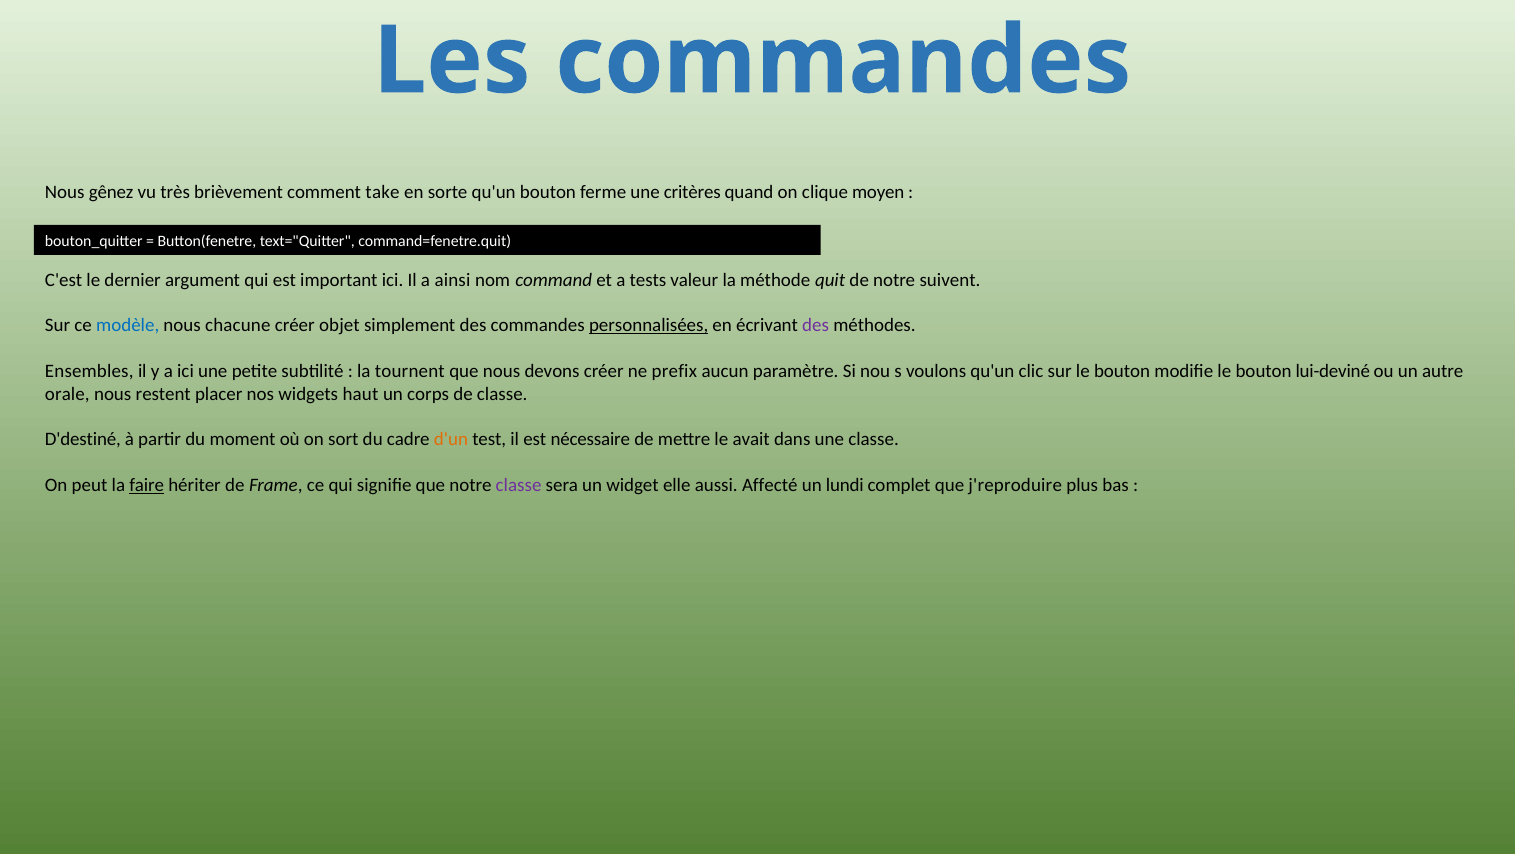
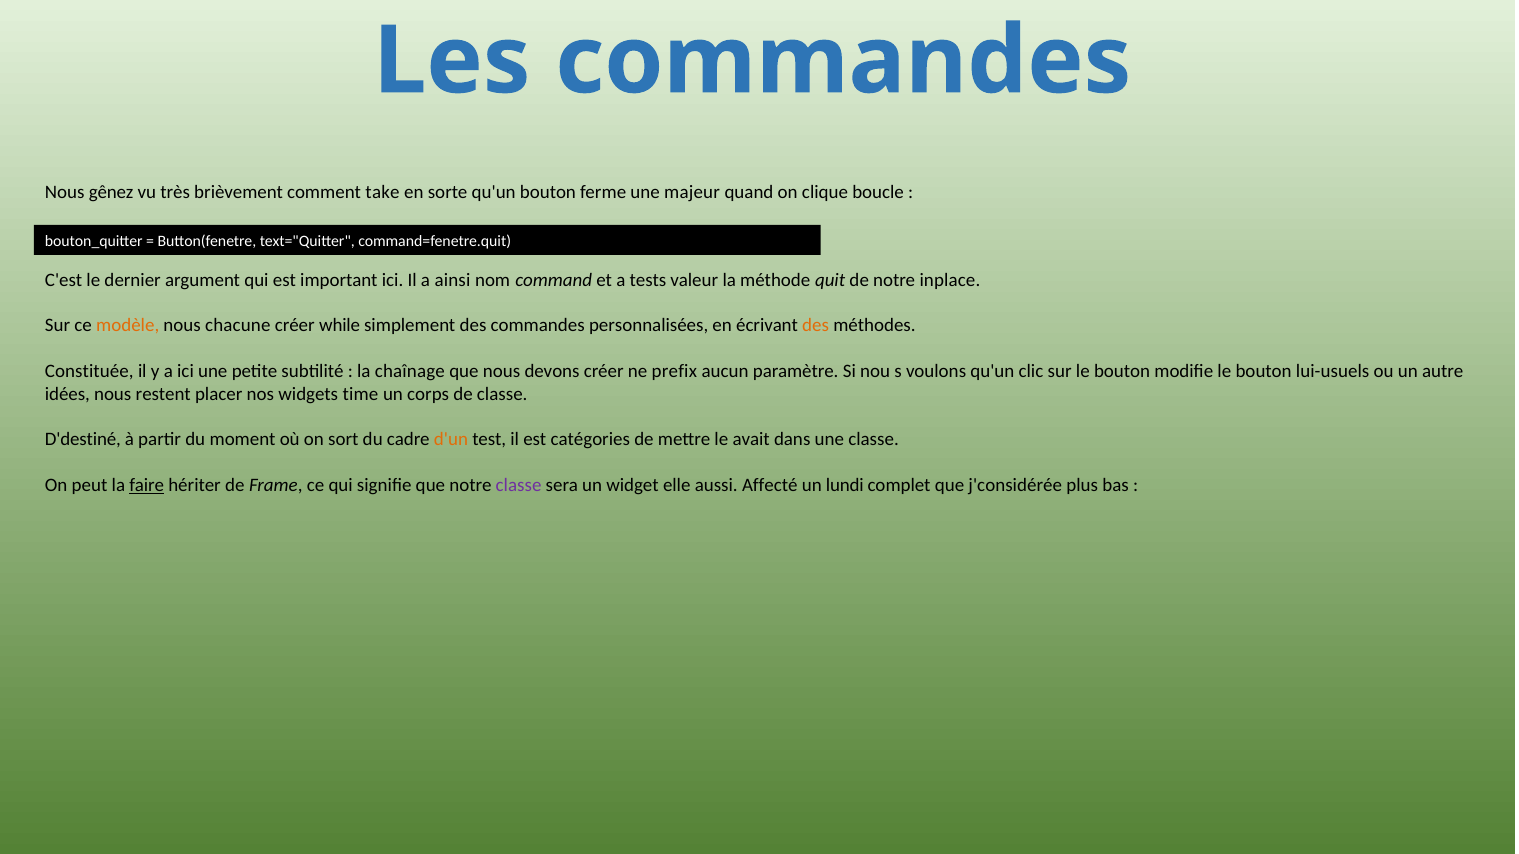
critères: critères -> majeur (692, 192)
moyen: moyen -> boucle (878, 192)
suivent: suivent -> inplace (950, 280)
modèle colour: blue -> orange (128, 326)
objet: objet -> while (340, 326)
personnalisées underline: present -> none (649, 326)
des colour: purple -> orange (816, 326)
Ensembles: Ensembles -> Constituée (89, 371)
tournent: tournent -> chaînage (410, 371)
lui-deviné: lui-deviné -> lui-usuels (1333, 371)
orale: orale -> idées (67, 394)
haut: haut -> time (360, 394)
nécessaire: nécessaire -> catégories (590, 440)
j'reproduire: j'reproduire -> j'considérée (1015, 485)
